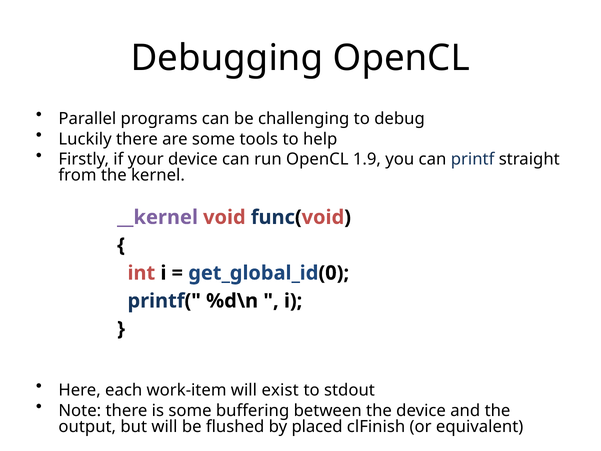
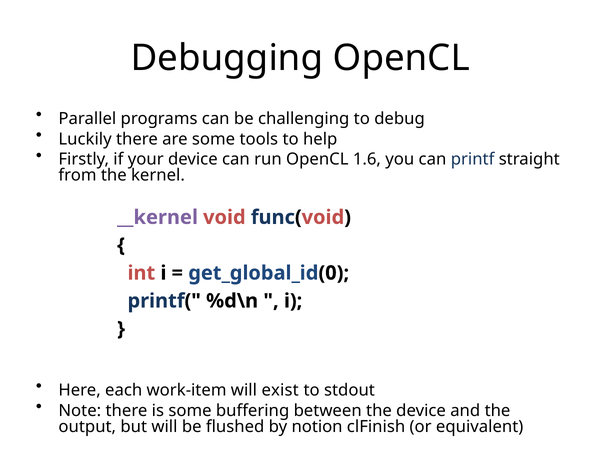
1.9: 1.9 -> 1.6 (367, 159)
placed: placed -> notion (317, 426)
